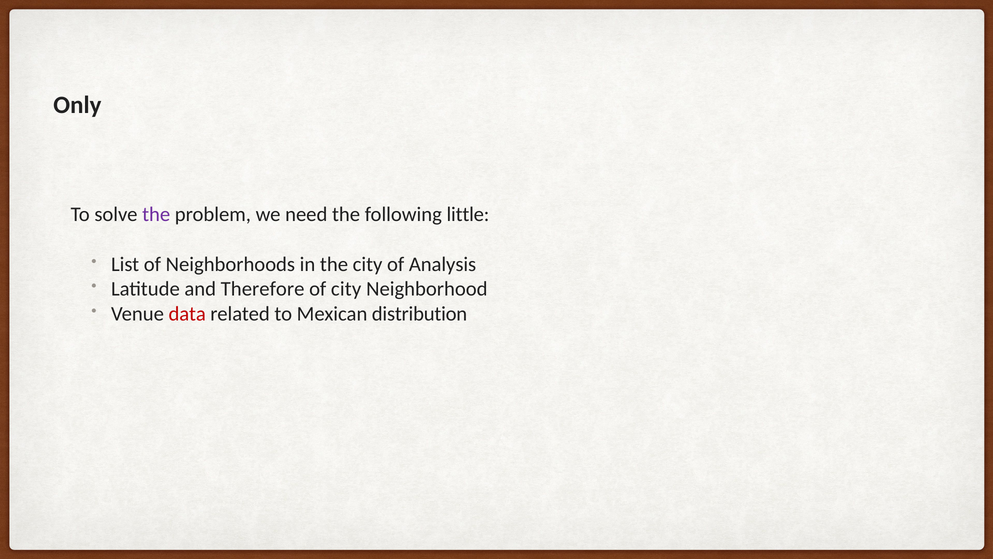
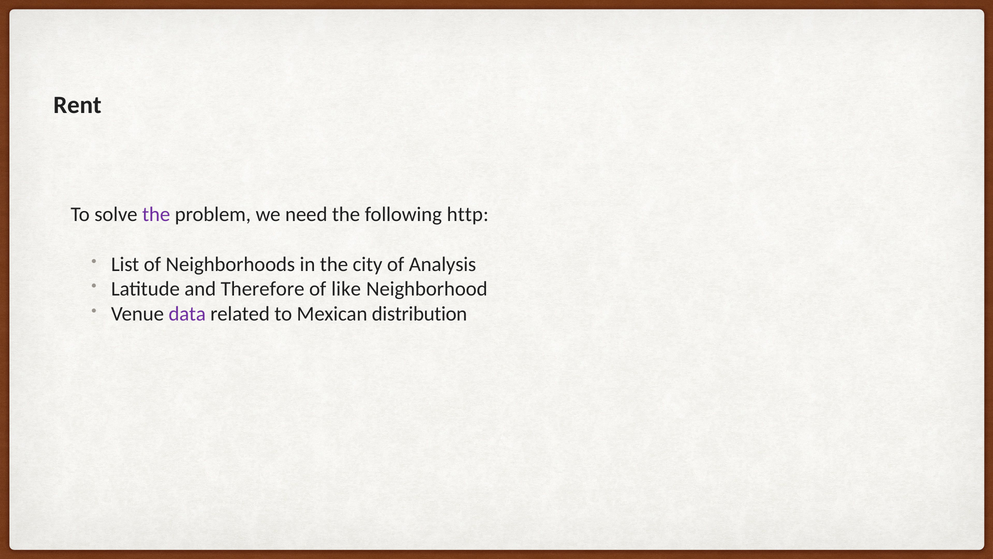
Only: Only -> Rent (77, 105)
little: little -> http (468, 214)
of city: city -> like (346, 289)
data colour: red -> purple (187, 314)
